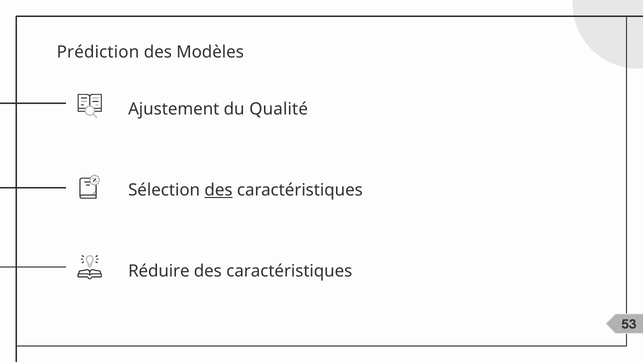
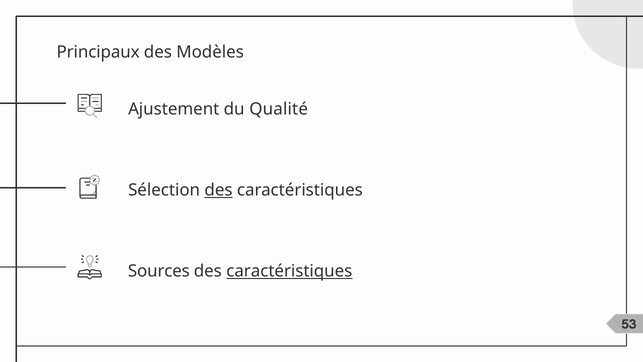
Prédiction: Prédiction -> Principaux (98, 52)
Réduire: Réduire -> Sources (159, 271)
caractéristiques underline: none -> present (289, 271)
